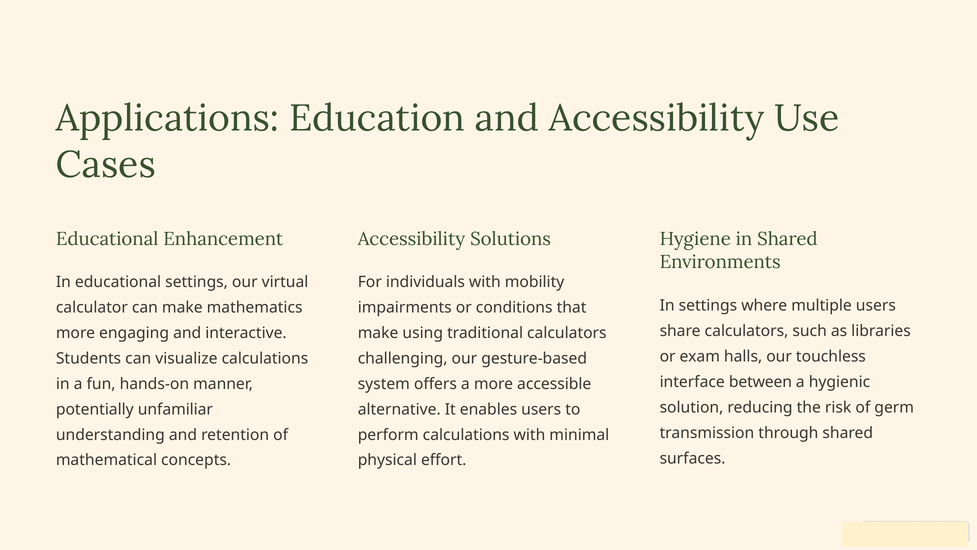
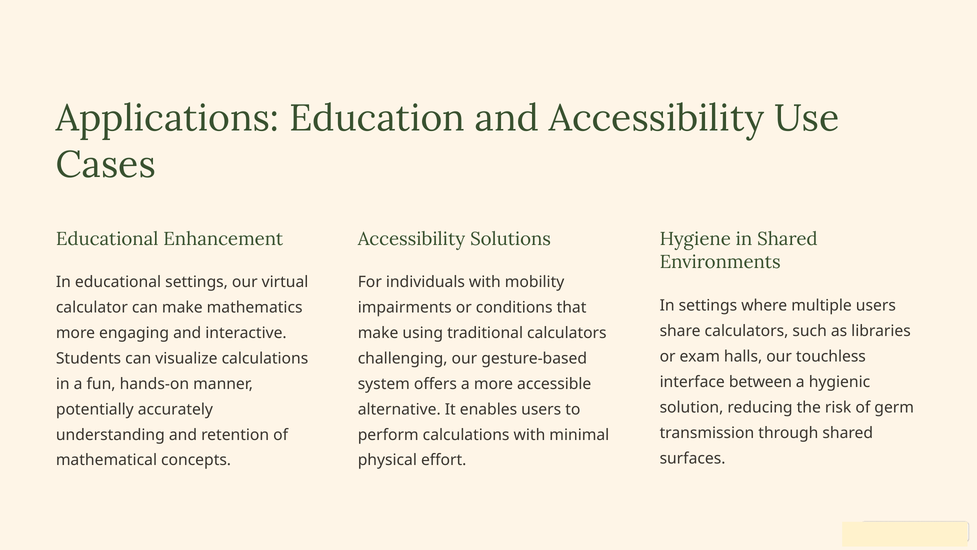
unfamiliar: unfamiliar -> accurately (175, 409)
